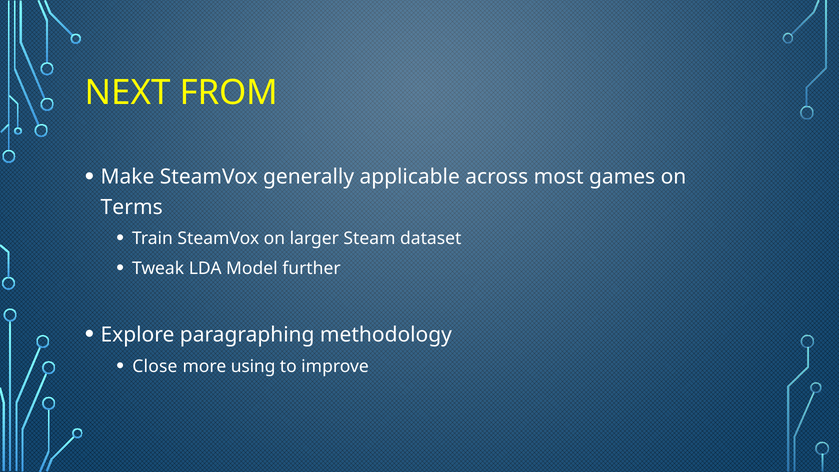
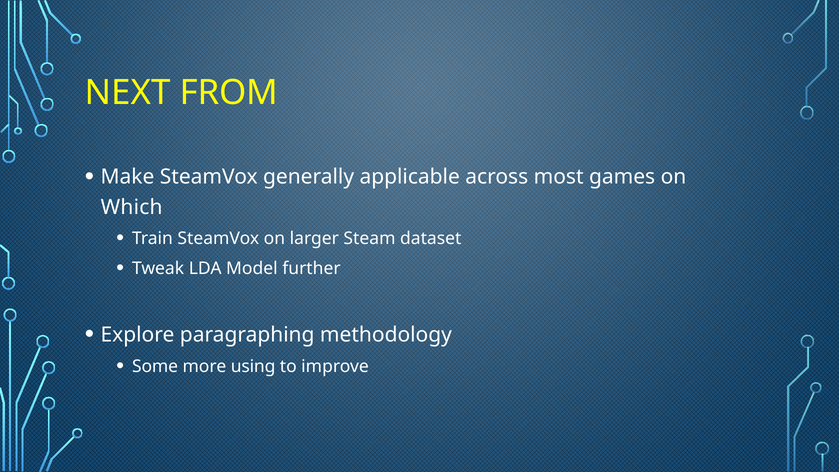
Terms: Terms -> Which (132, 207)
Close: Close -> Some (155, 366)
